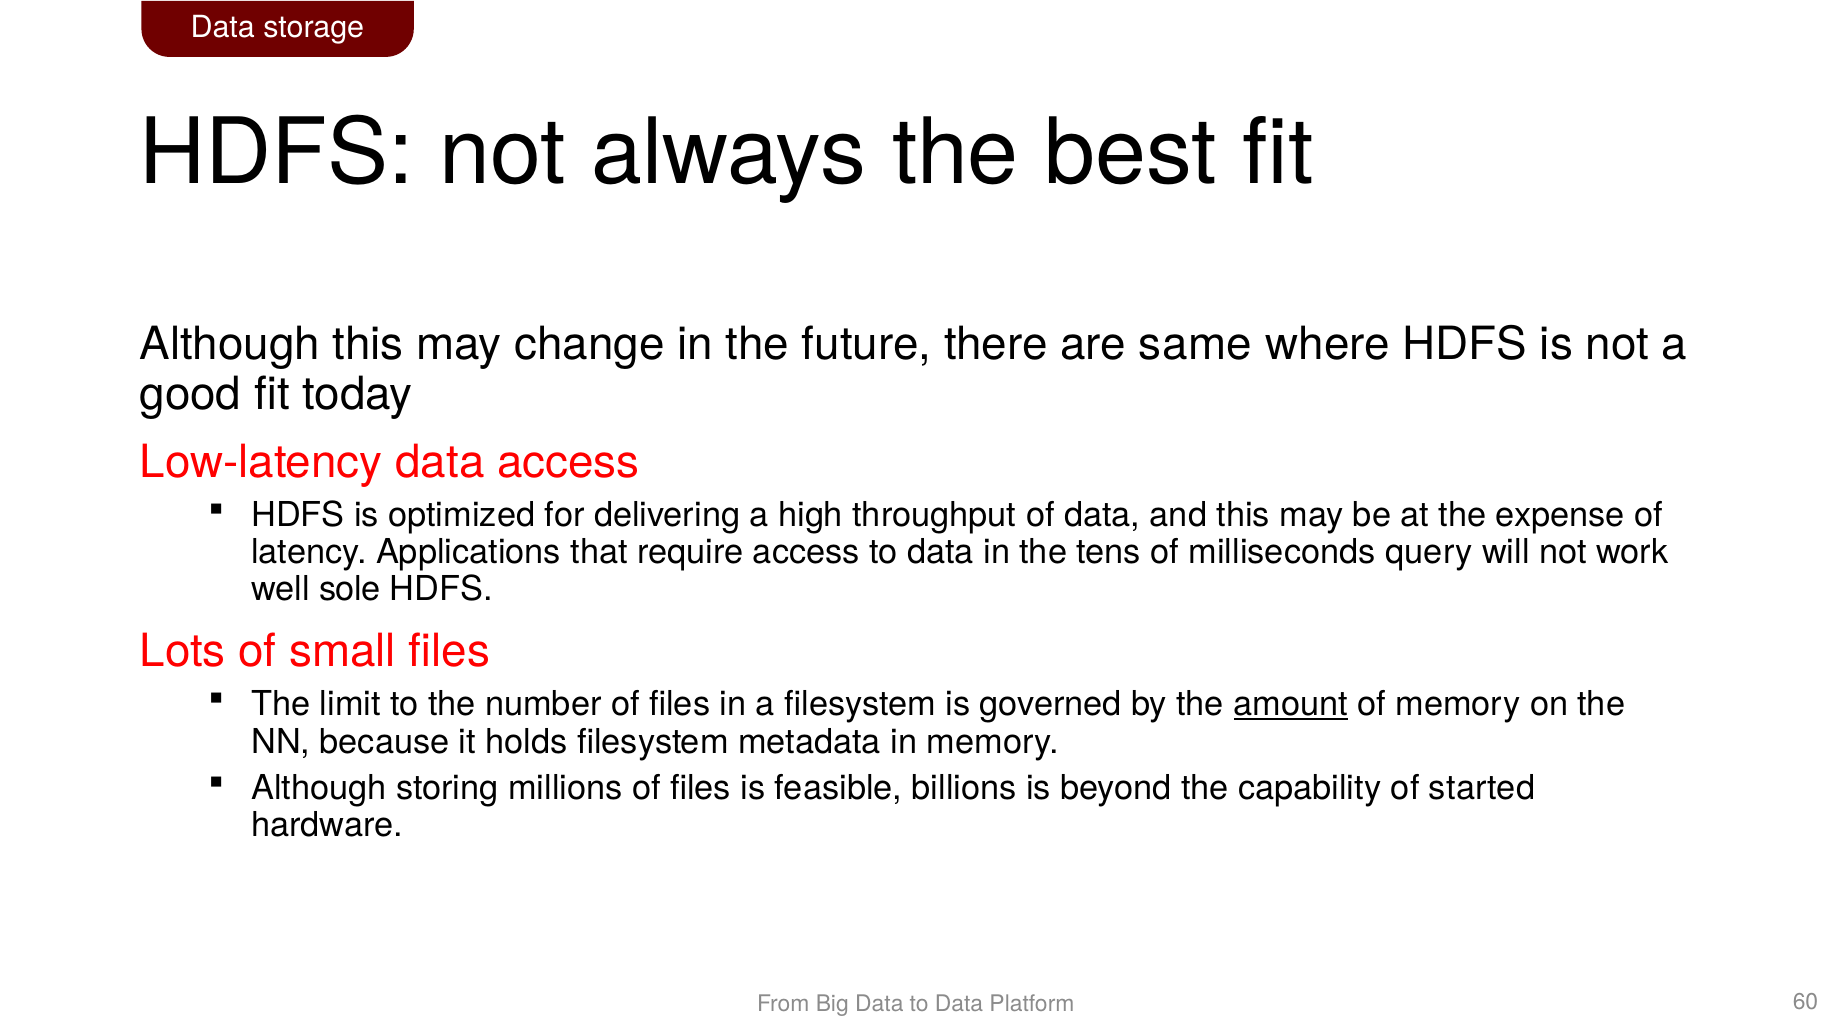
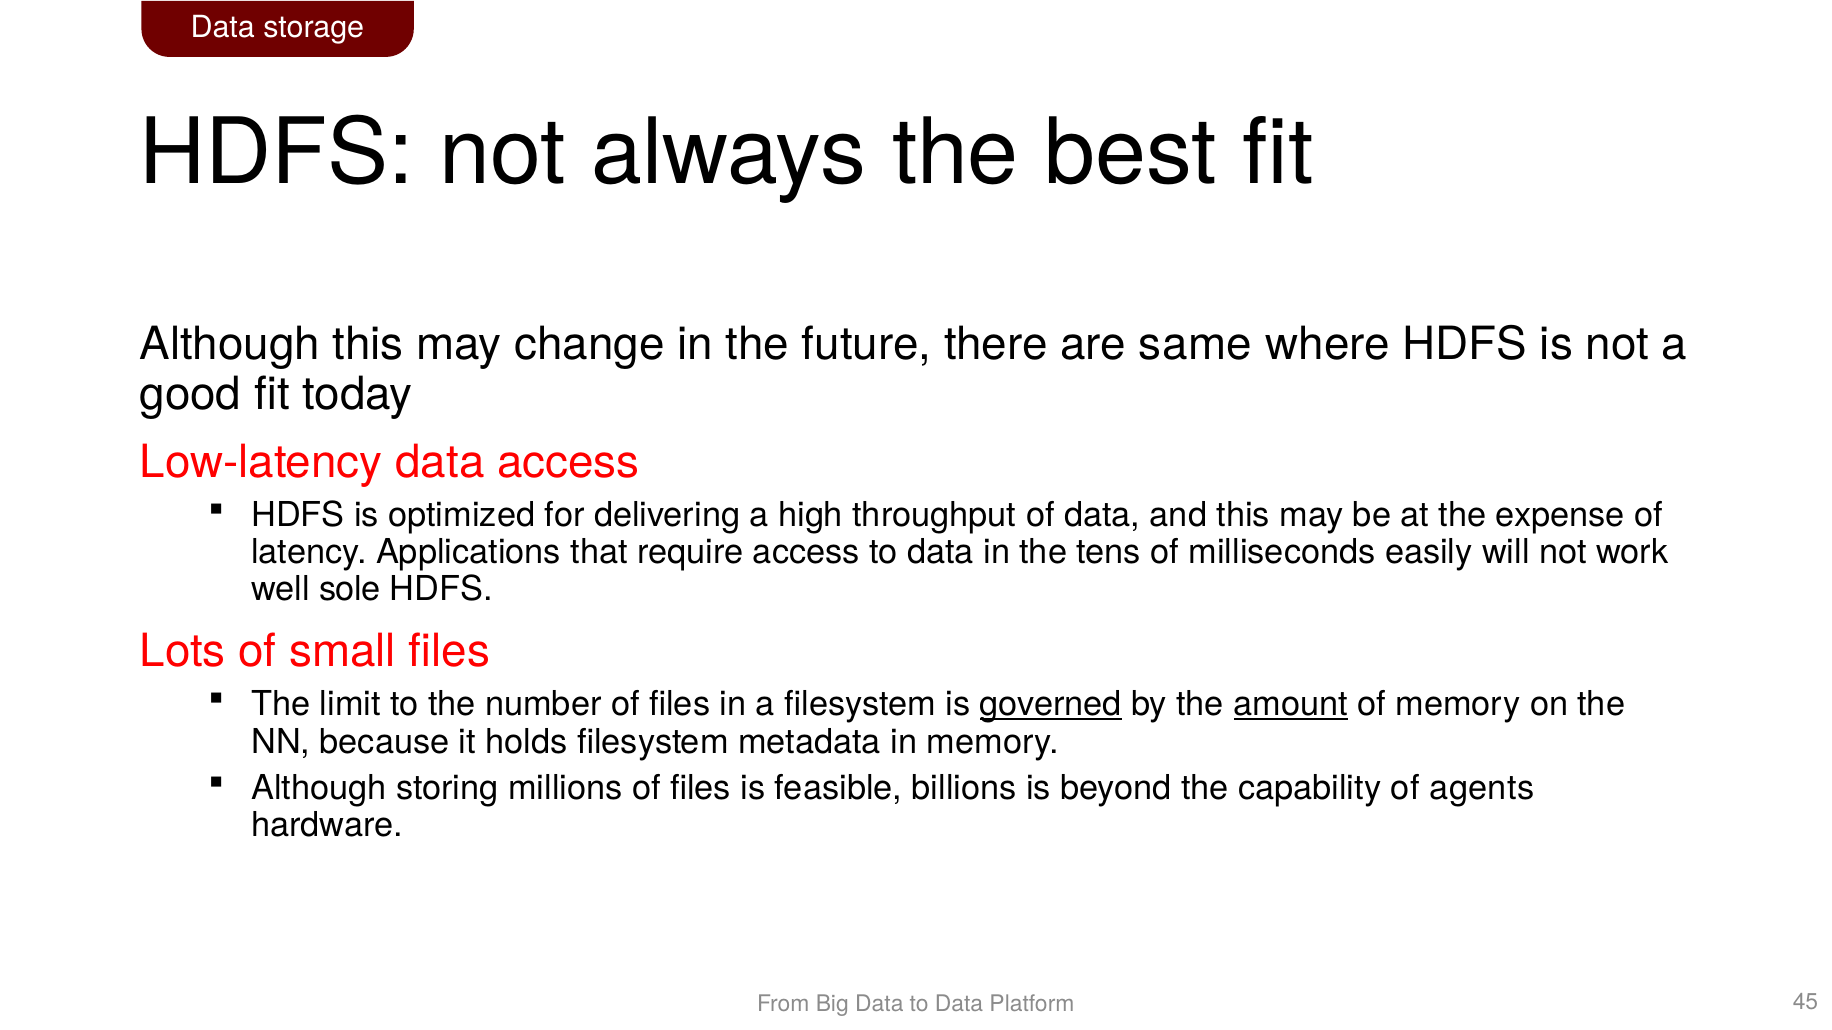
query: query -> easily (1429, 553)
governed underline: none -> present (1051, 705)
started: started -> agents (1482, 789)
60: 60 -> 45 (1806, 1002)
